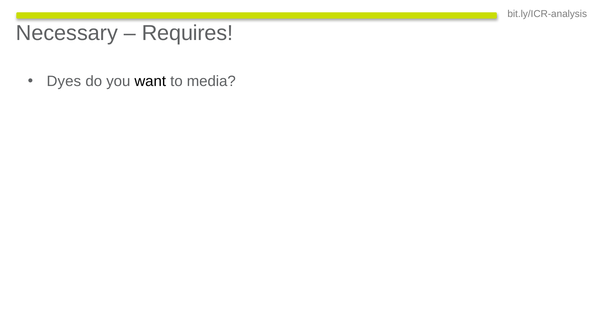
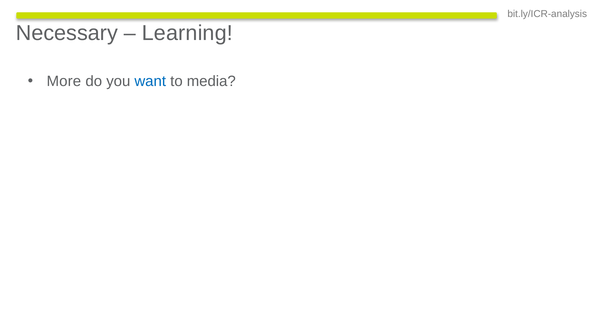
Requires: Requires -> Learning (187, 33)
Dyes: Dyes -> More (64, 81)
want colour: black -> blue (150, 81)
